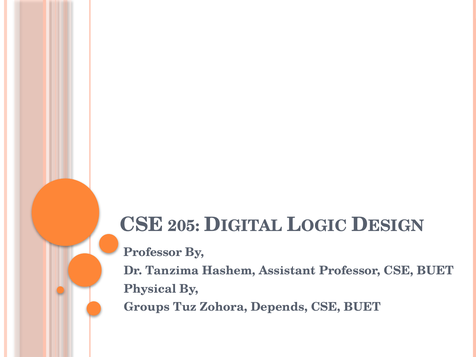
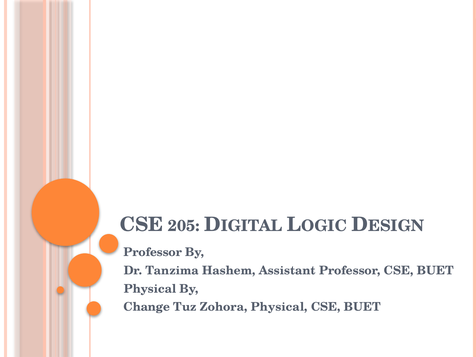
Groups: Groups -> Change (147, 307)
Zohora Depends: Depends -> Physical (279, 307)
